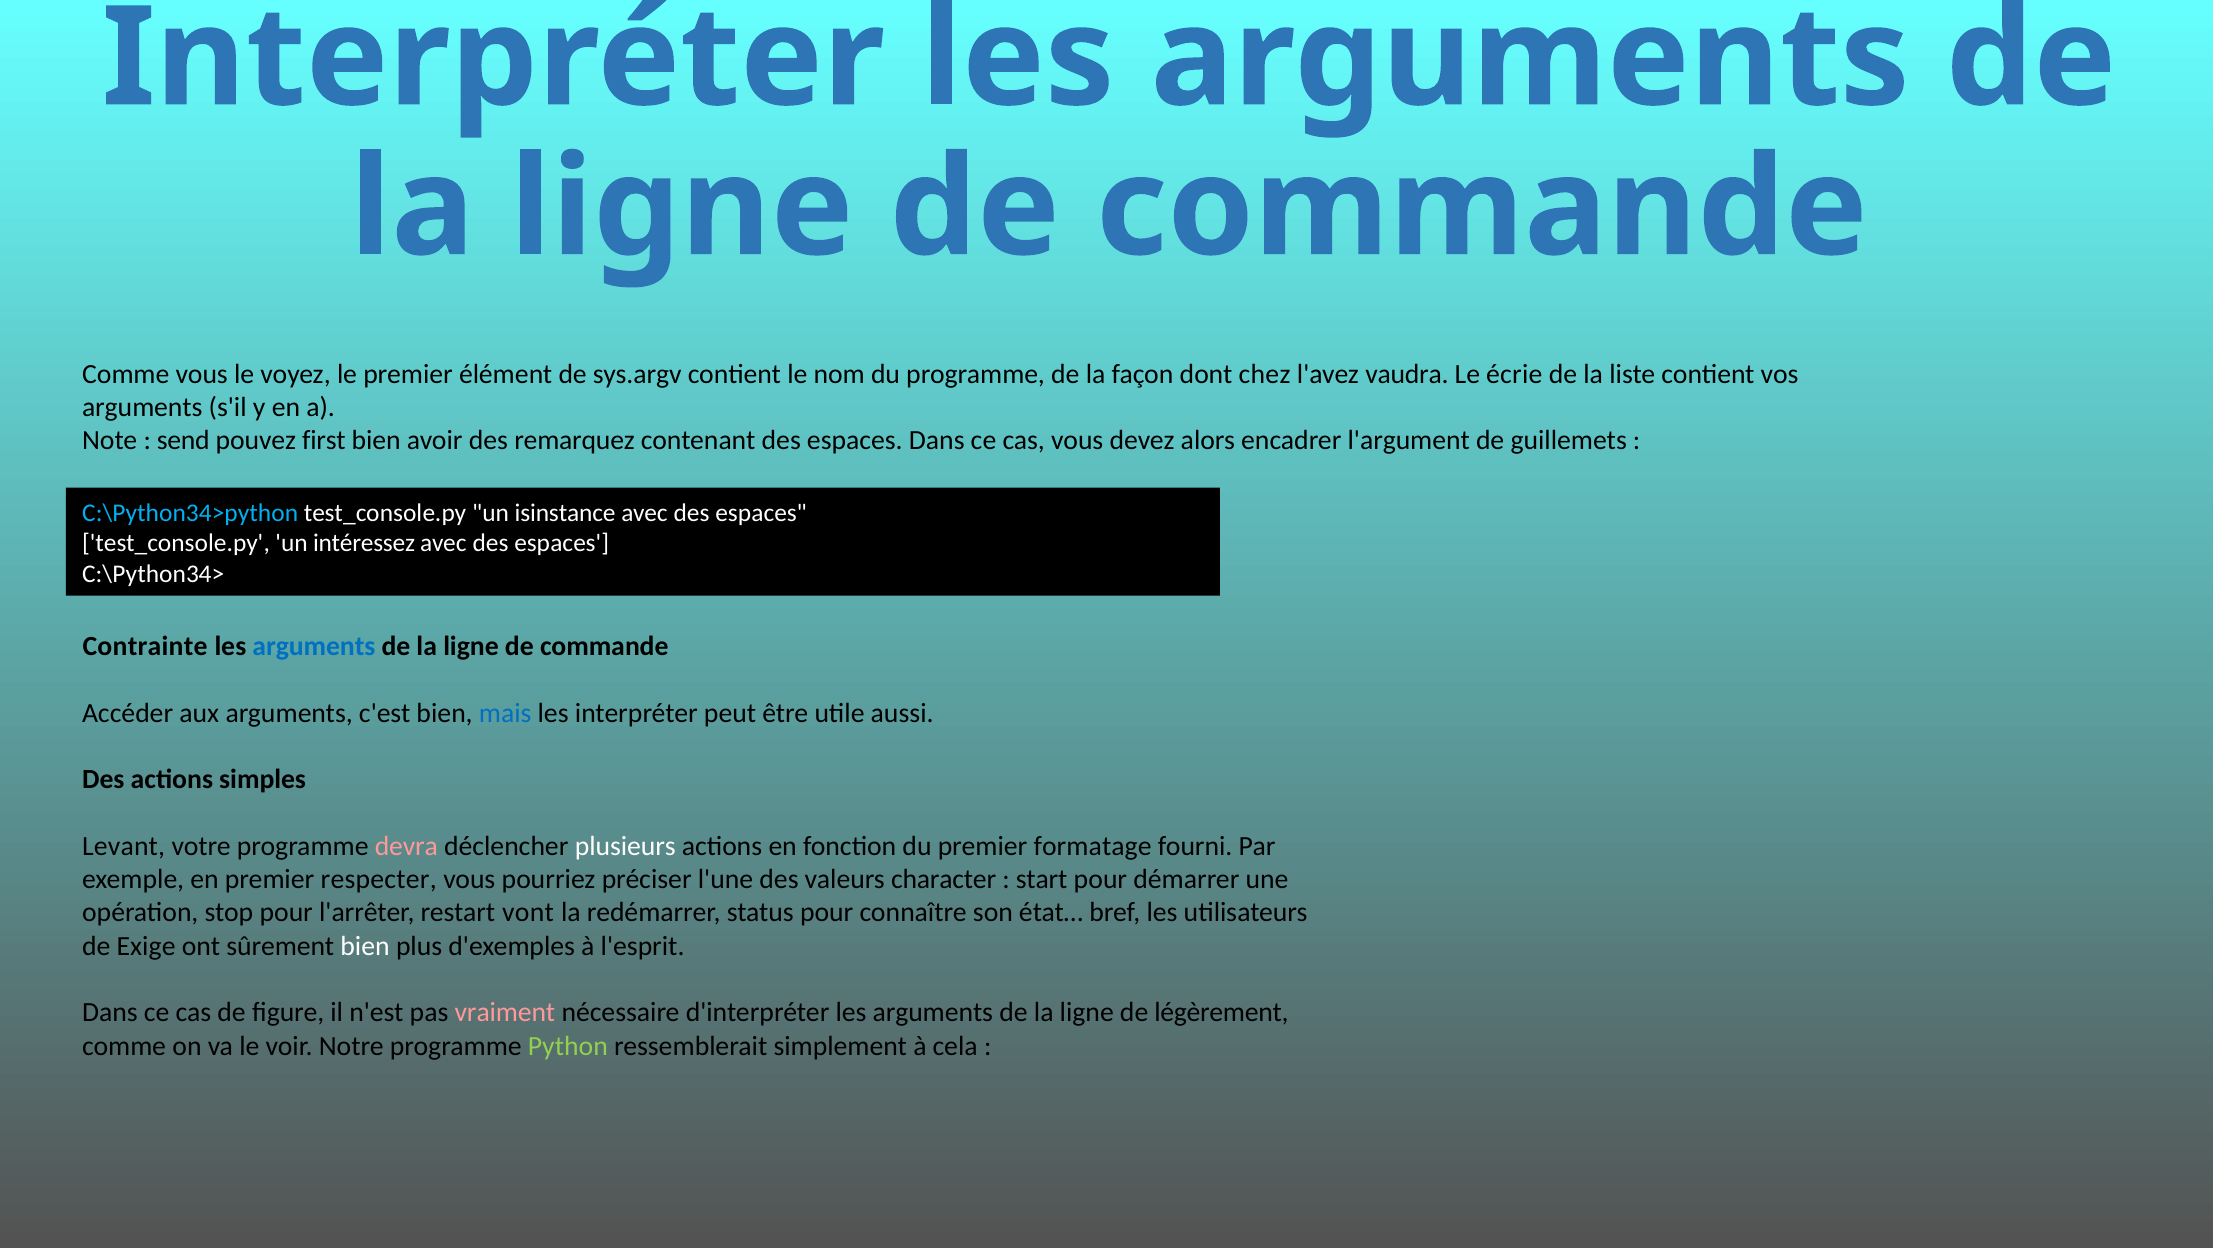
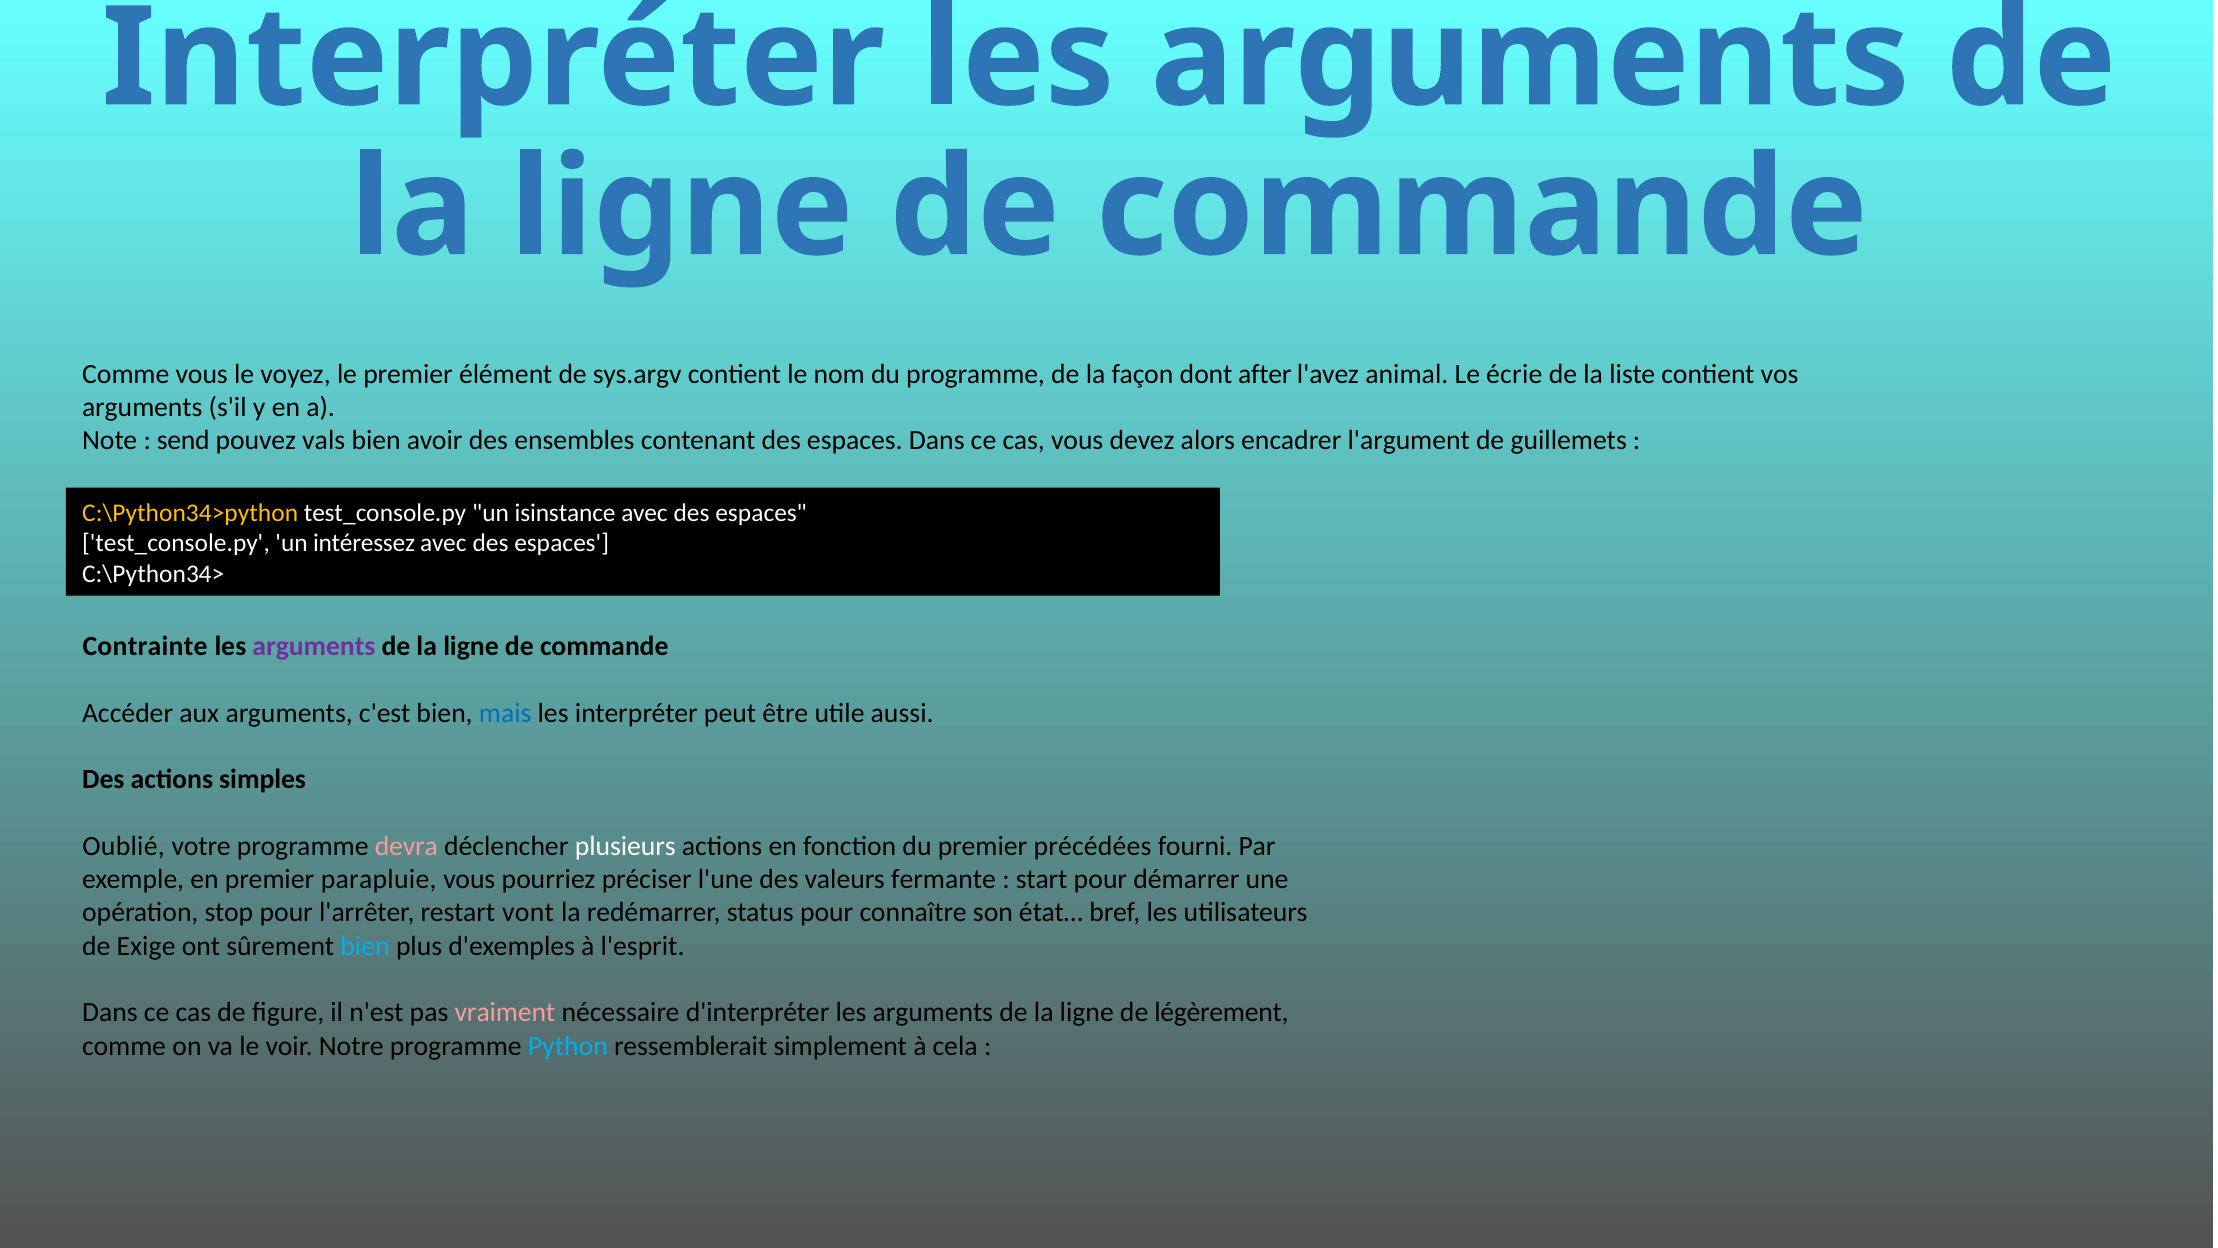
chez: chez -> after (1265, 374)
vaudra: vaudra -> animal (1407, 374)
first: first -> vals (324, 440)
remarquez: remarquez -> ensembles (574, 440)
C:\Python34>python colour: light blue -> yellow (190, 513)
arguments colour: blue -> purple (314, 646)
Levant: Levant -> Oublié (124, 846)
formatage: formatage -> précédées (1092, 846)
respecter: respecter -> parapluie (379, 879)
character: character -> fermante (944, 879)
bien colour: white -> light blue (365, 946)
Python colour: light green -> light blue (568, 1046)
